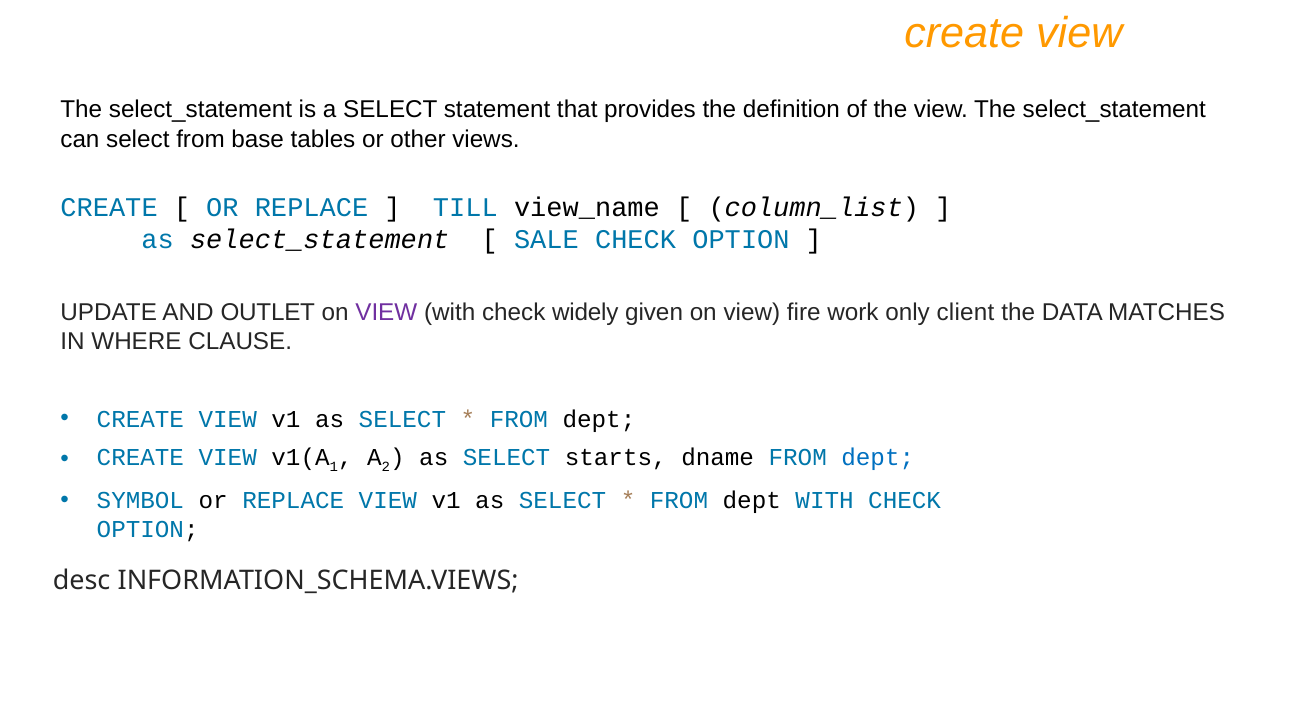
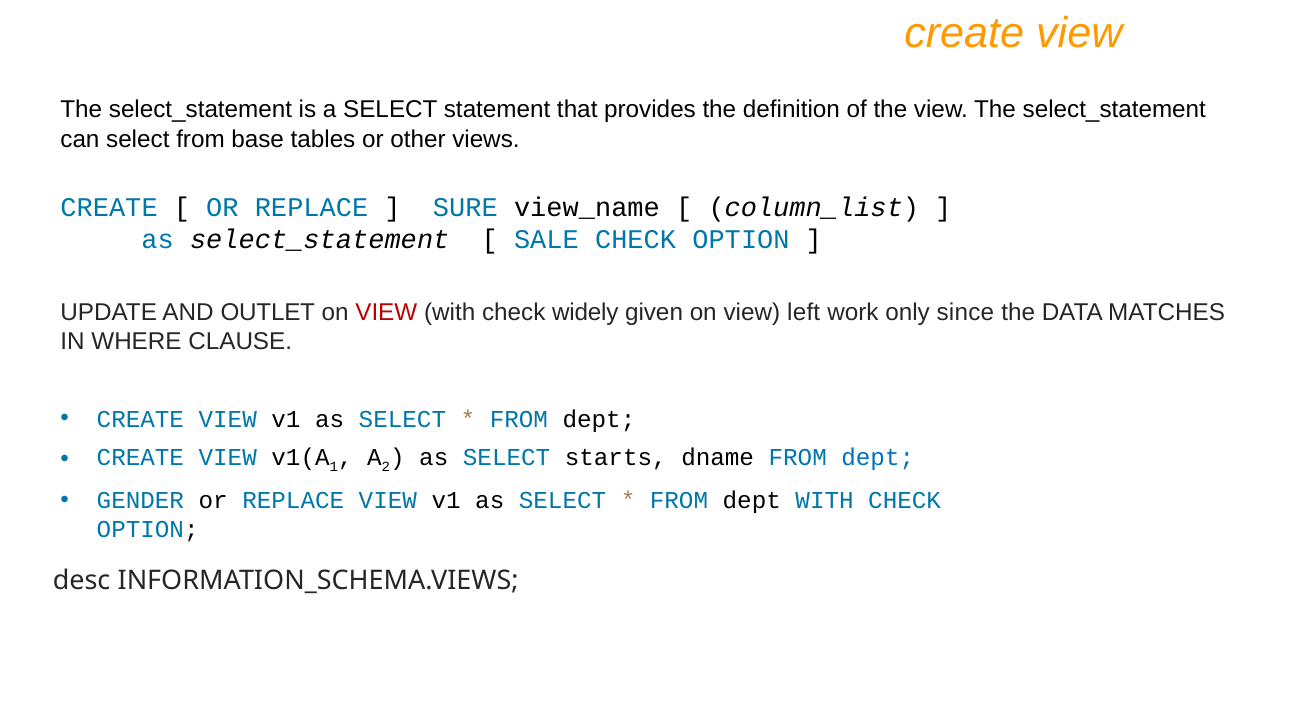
TILL: TILL -> SURE (465, 207)
VIEW colour: purple -> red (386, 313)
fire: fire -> left (804, 313)
client: client -> since (965, 313)
SYMBOL: SYMBOL -> GENDER (140, 501)
